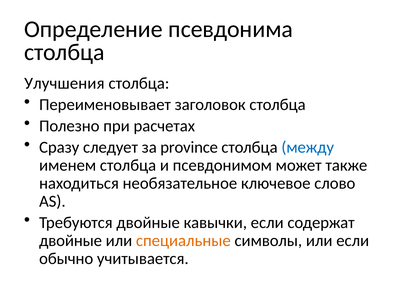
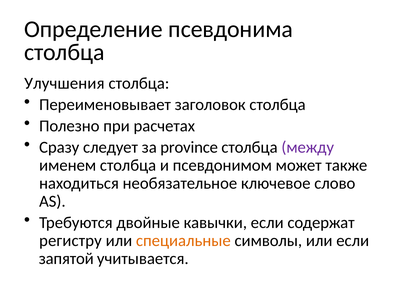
между colour: blue -> purple (308, 147)
двойные: двойные -> регистру (70, 241)
обычно: обычно -> запятой (66, 259)
